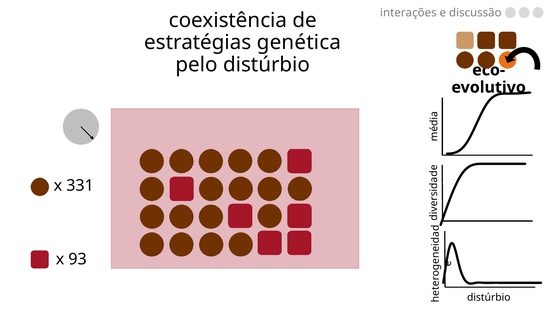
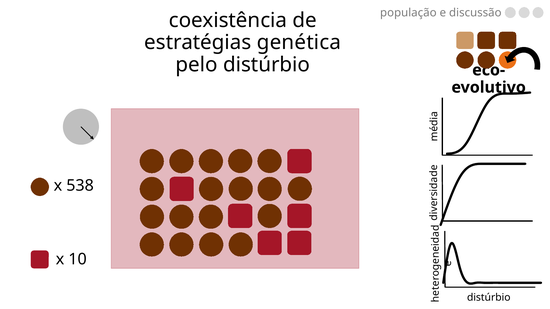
interações: interações -> população (408, 13)
331: 331 -> 538 (80, 186)
93: 93 -> 10 (78, 260)
